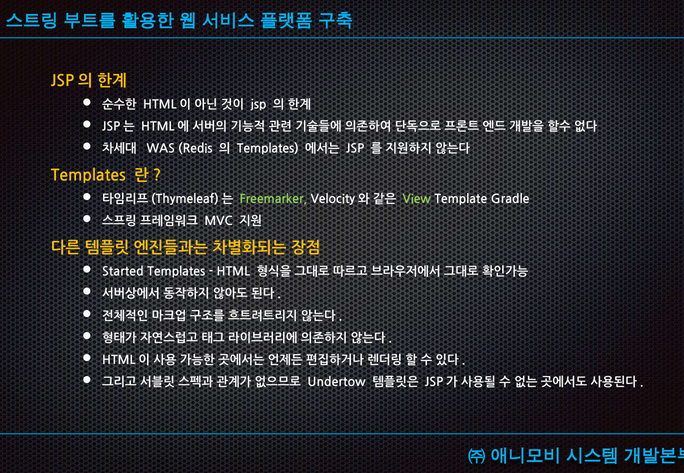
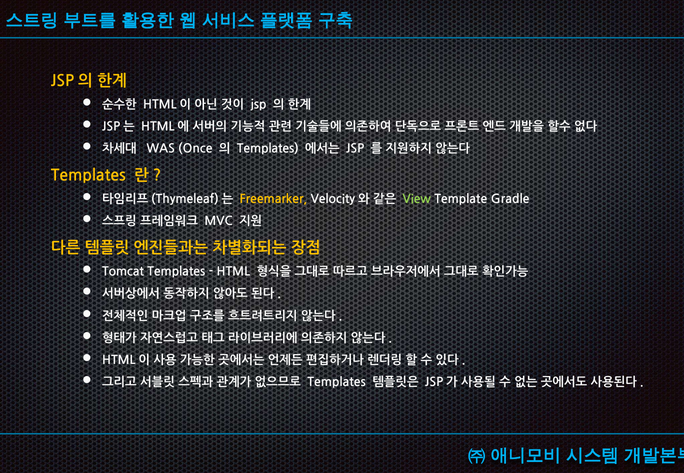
Redis: Redis -> Once (195, 149)
Freemarker colour: light green -> yellow (273, 200)
Started: Started -> Tomcat (123, 272)
Undertow: Undertow -> Templates (337, 383)
